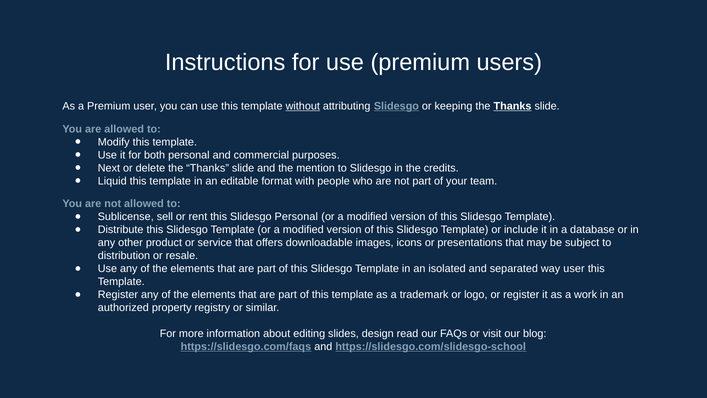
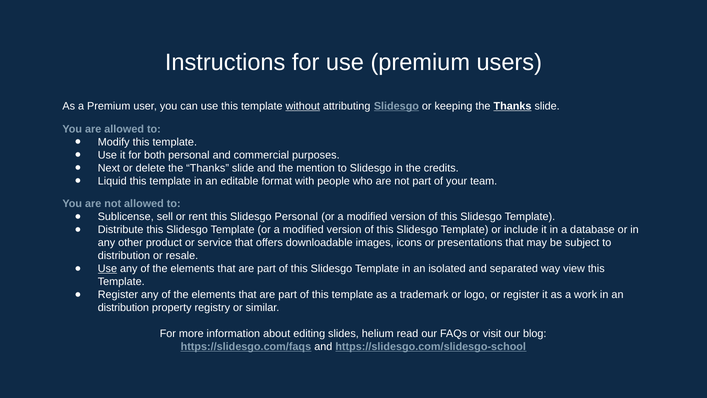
Use underline: none -> present (107, 268)
way user: user -> view (574, 268)
authorized: authorized -> distribution (123, 307)
design: design -> helium (378, 333)
